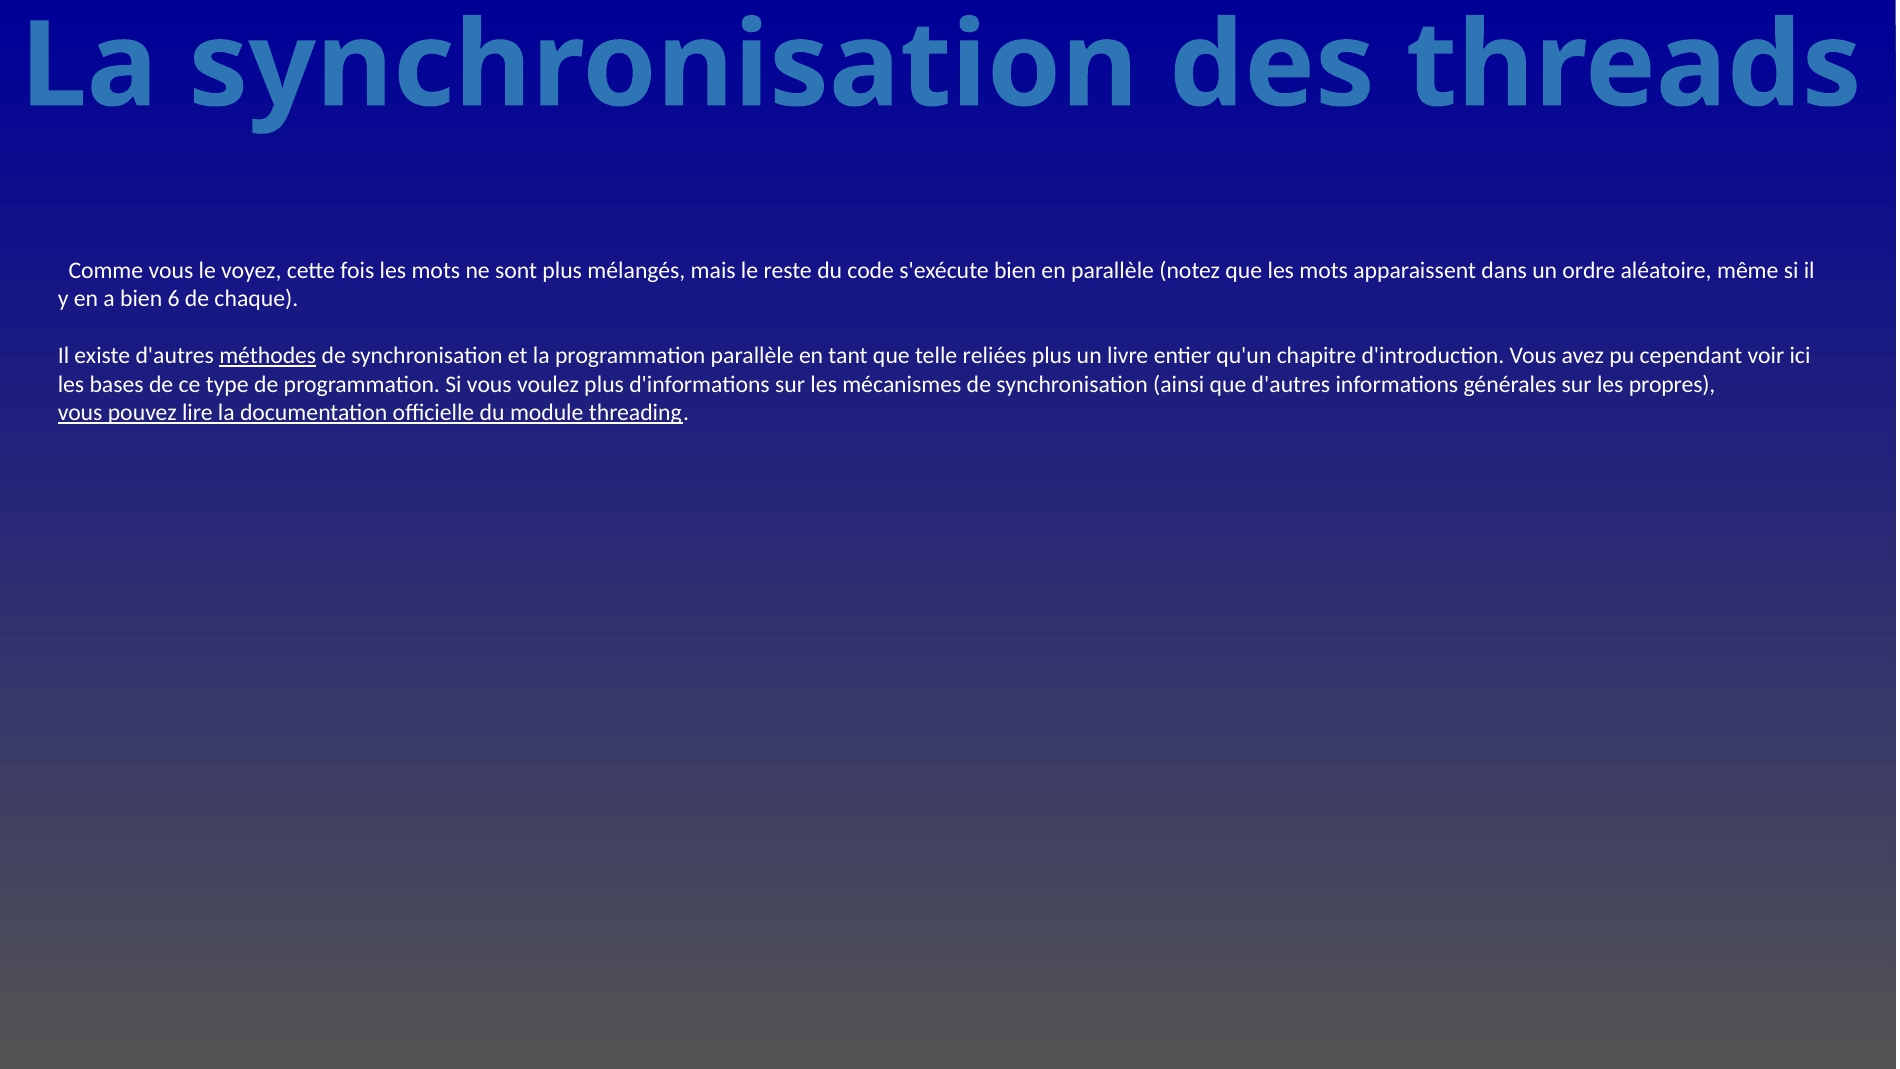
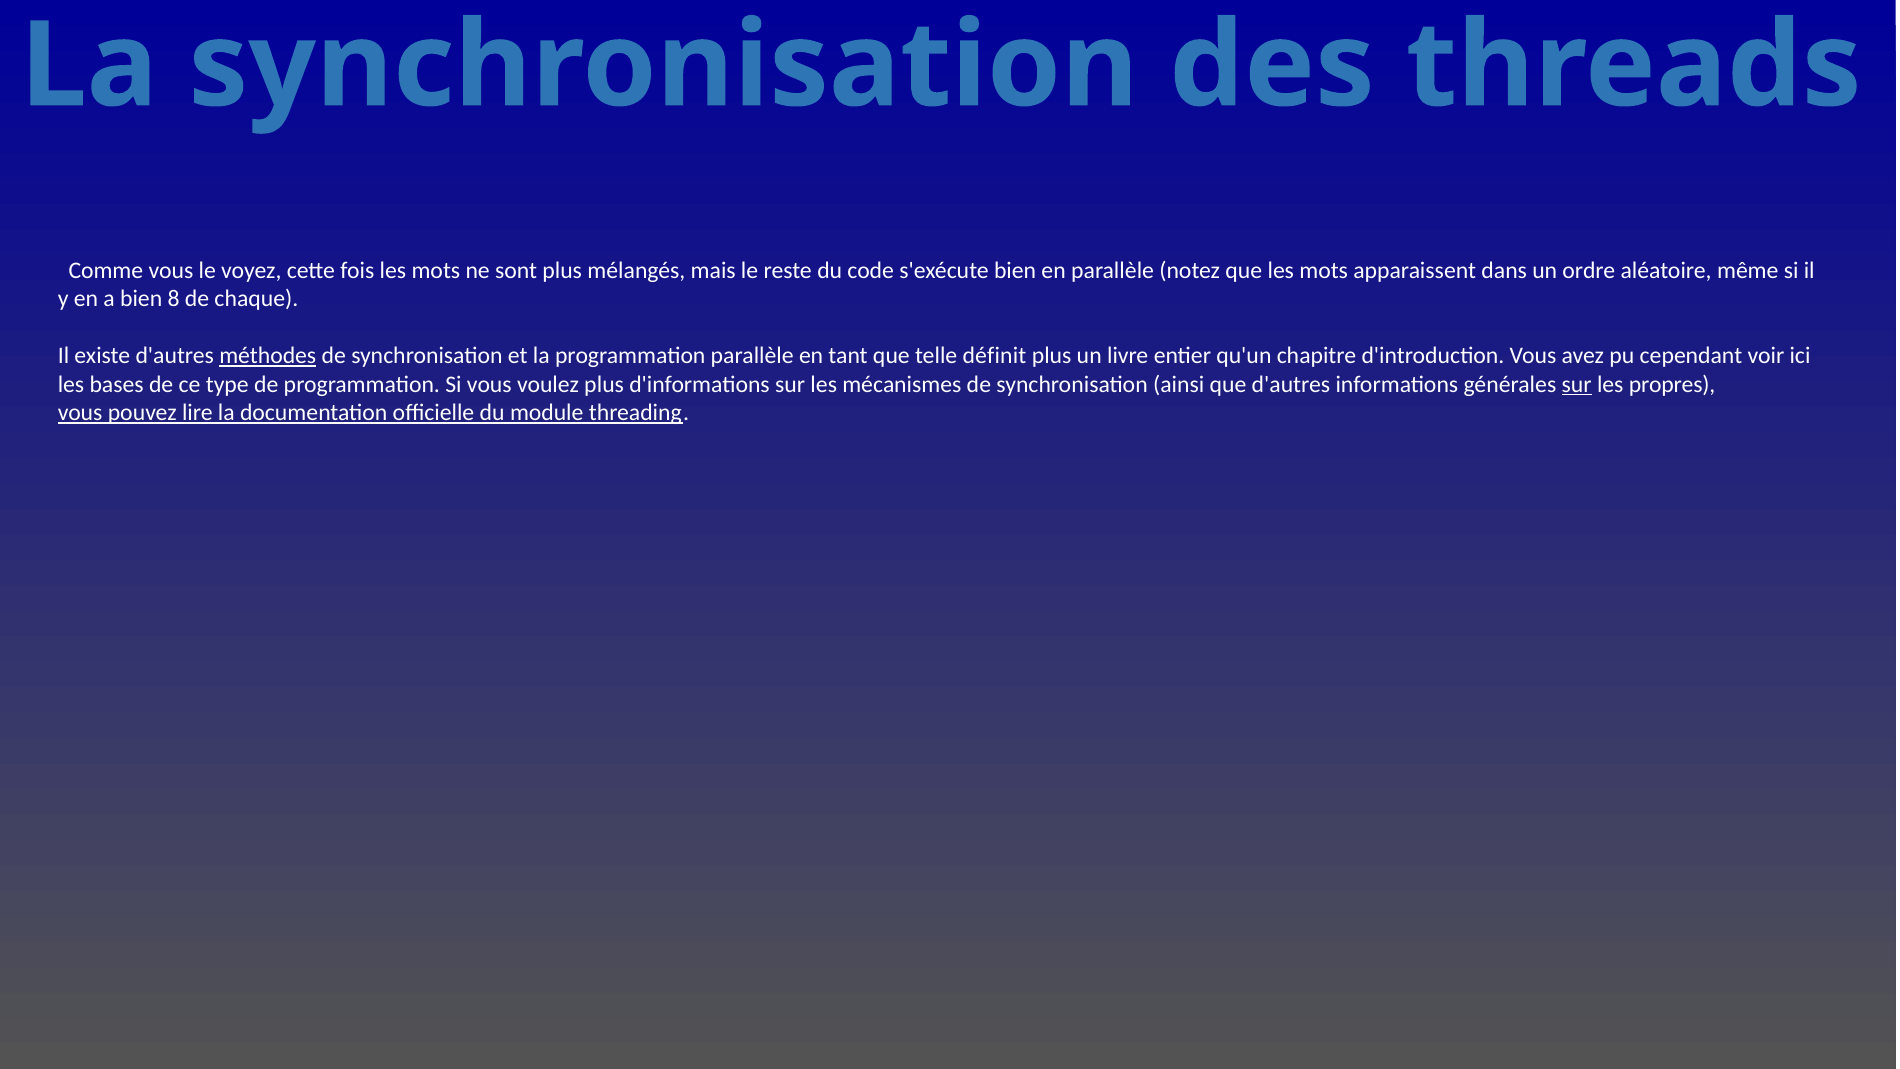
6: 6 -> 8 (174, 299)
reliées: reliées -> définit (994, 356)
sur underline: none -> present (1577, 384)
